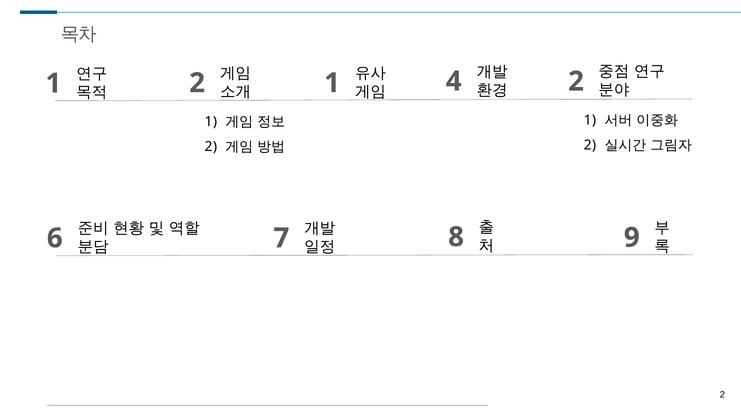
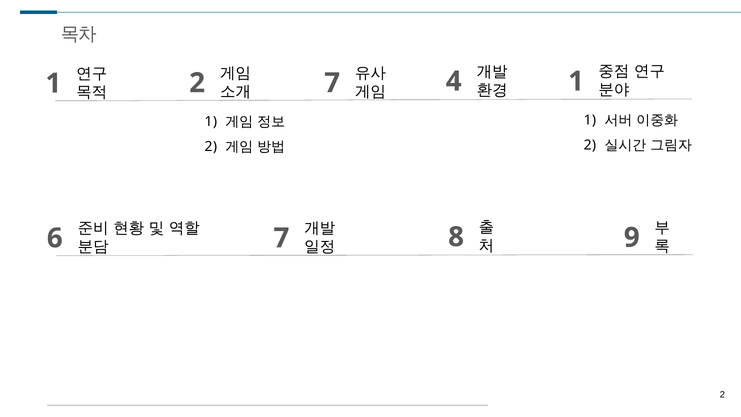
2: 2 -> 1 (576, 81)
1: 1 -> 7 (332, 83)
